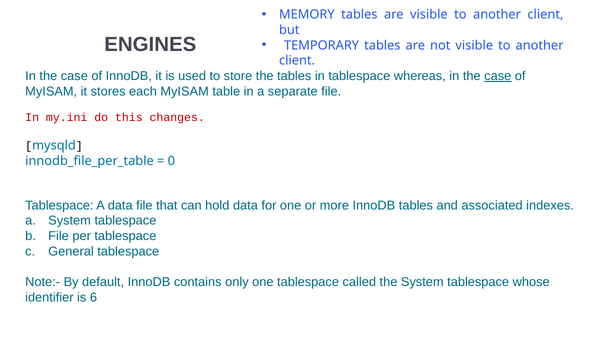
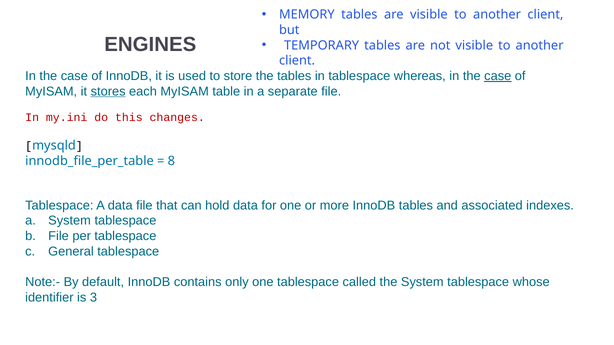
stores underline: none -> present (108, 91)
0: 0 -> 8 (171, 161)
6: 6 -> 3 (93, 298)
